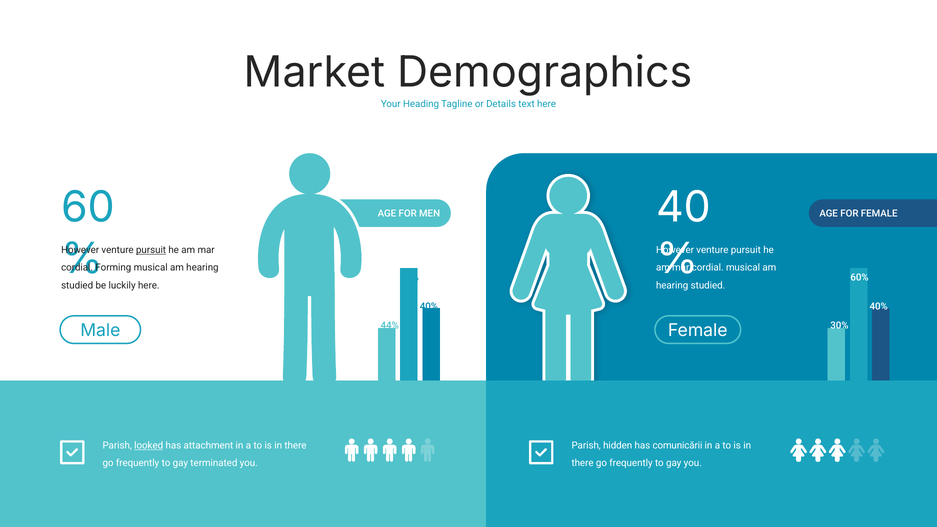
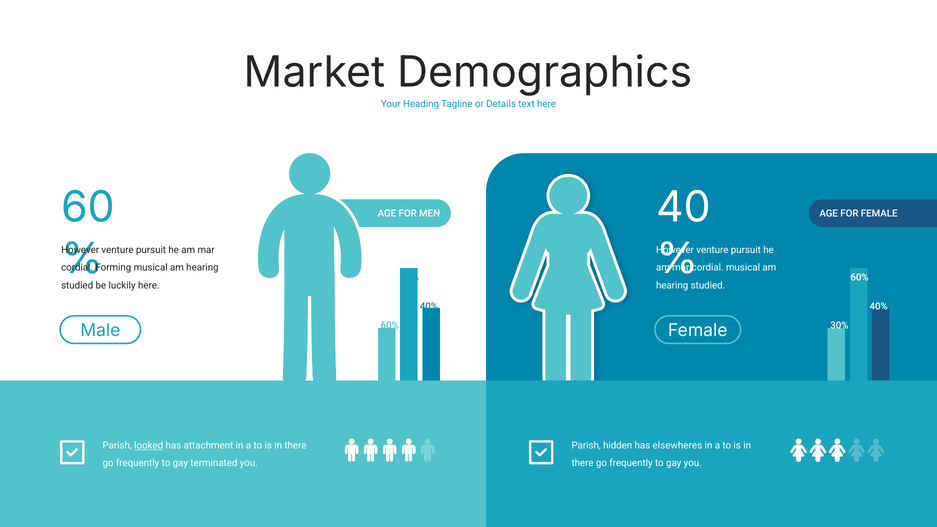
pursuit underline: present -> none (151, 250)
Male 44%: 44% -> 60% (390, 325)
comunicării: comunicării -> elsewheres (677, 446)
